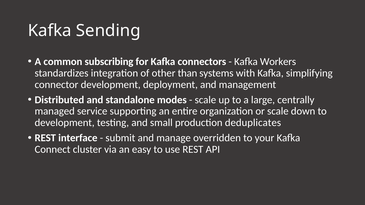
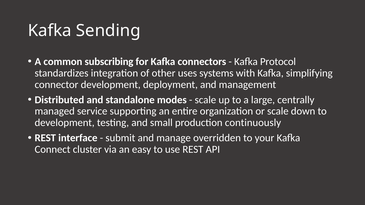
Workers: Workers -> Protocol (278, 62)
than: than -> uses (187, 73)
deduplicates: deduplicates -> continuously (253, 123)
